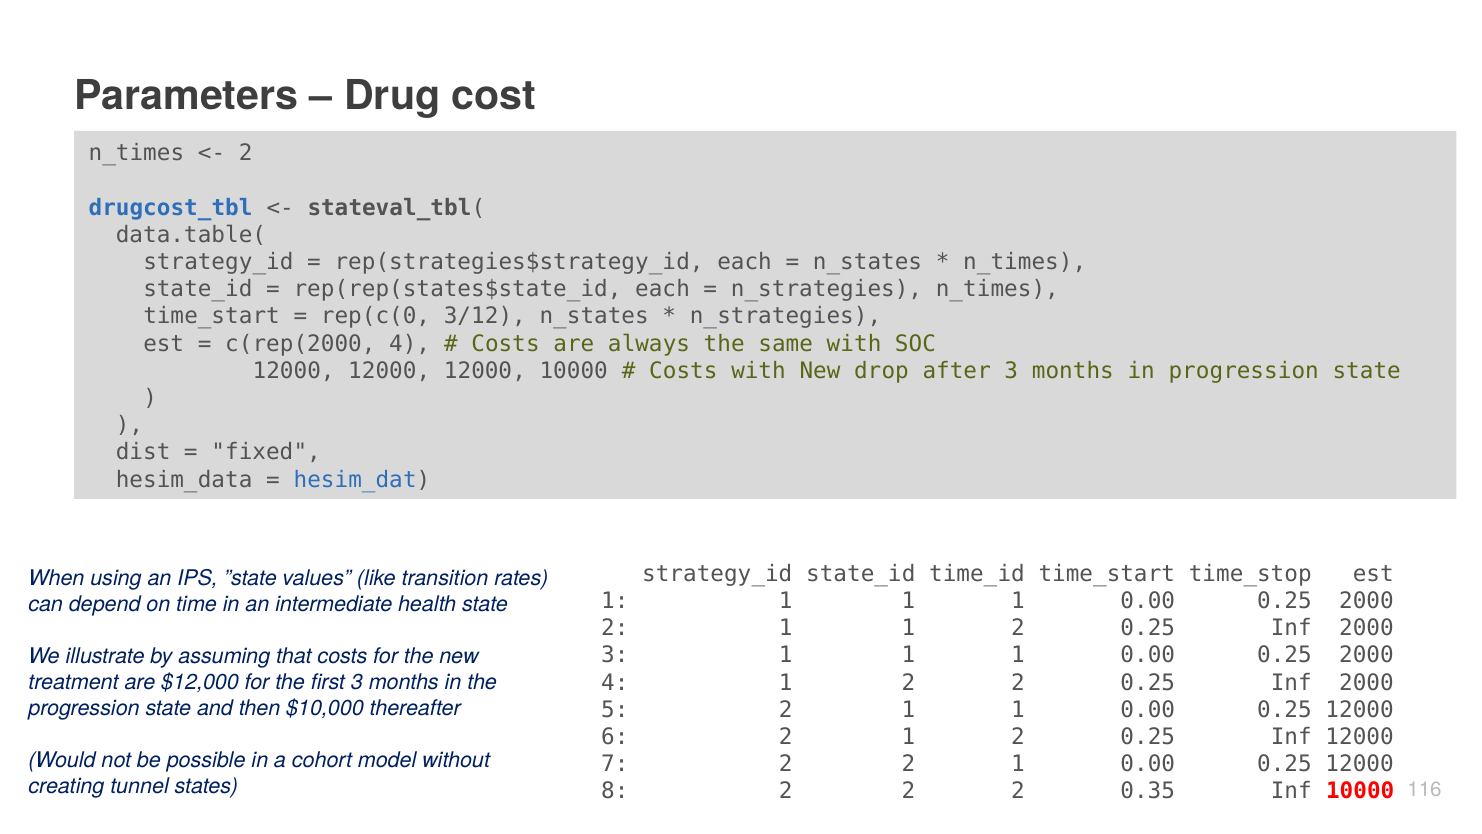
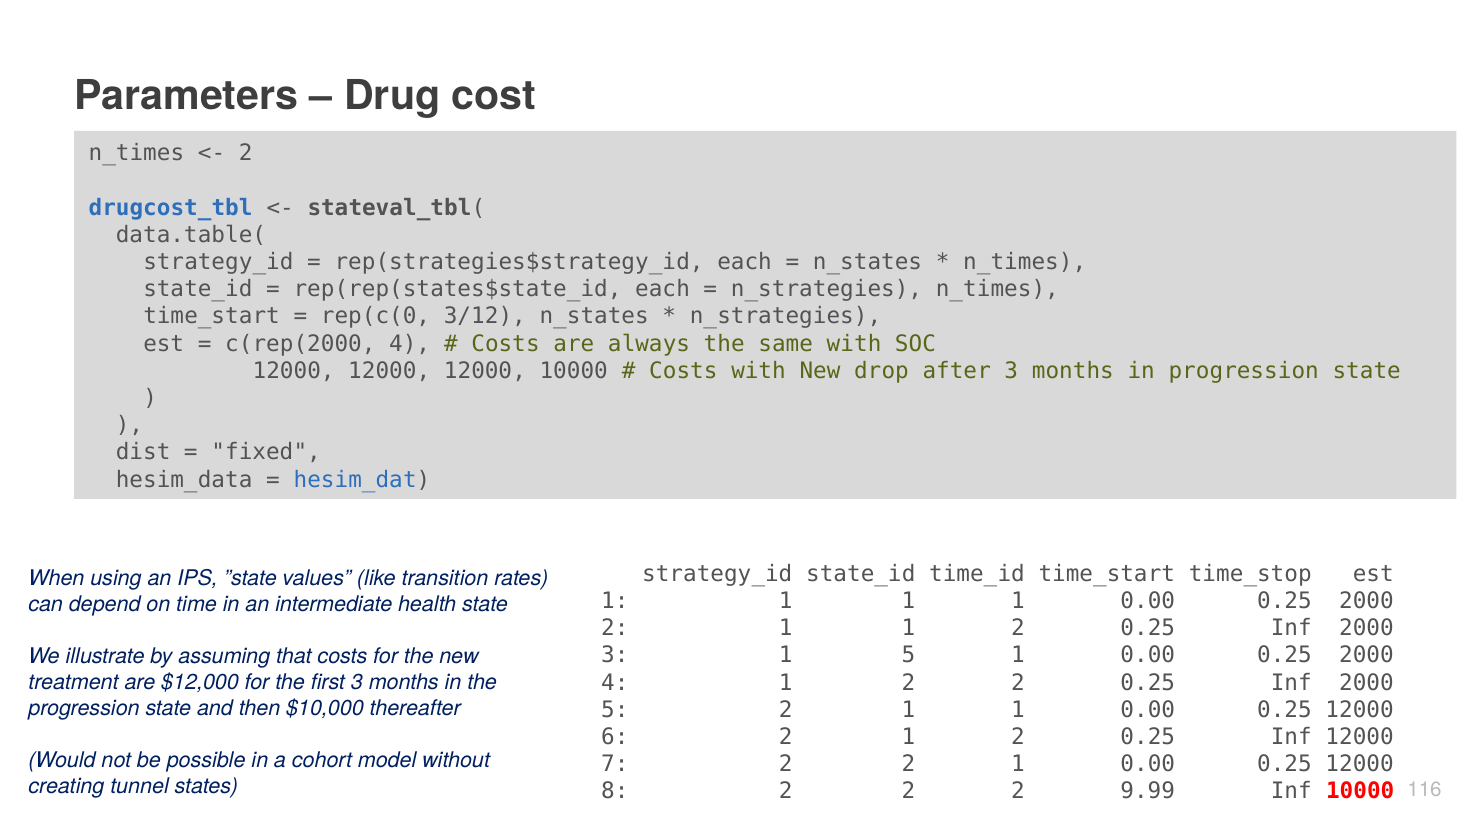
3 1 1: 1 -> 5 (909, 655)
0.35: 0.35 -> 9.99 (1148, 791)
